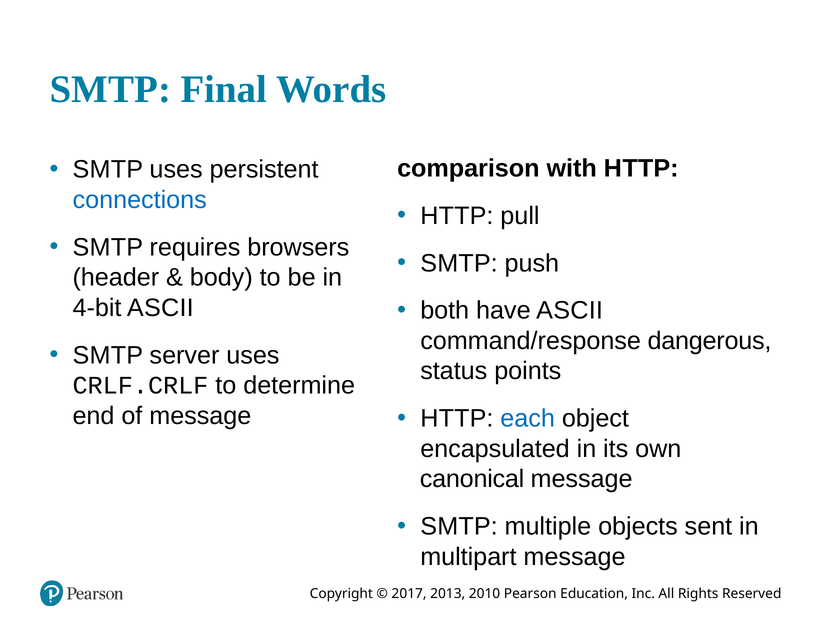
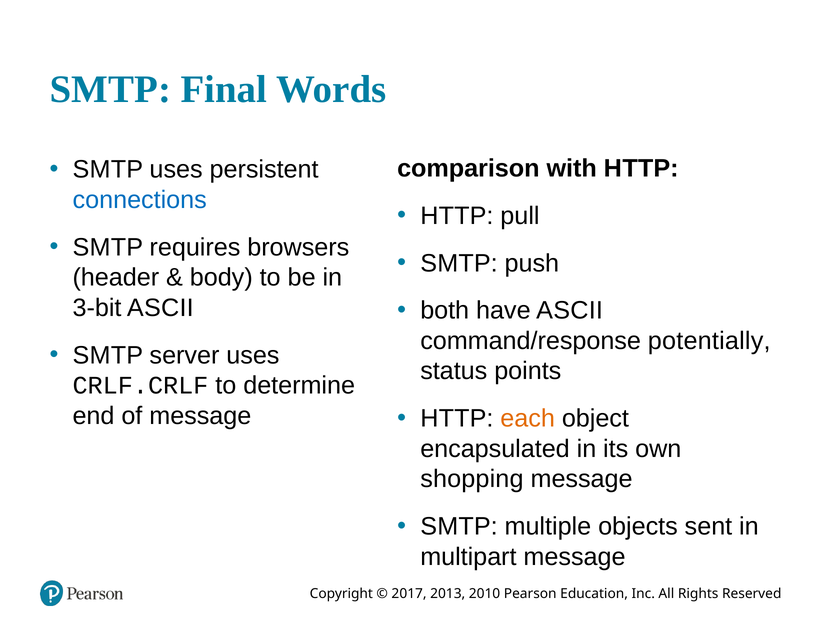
4-bit: 4-bit -> 3-bit (97, 308)
dangerous: dangerous -> potentially (709, 341)
each colour: blue -> orange (528, 418)
canonical: canonical -> shopping (472, 479)
